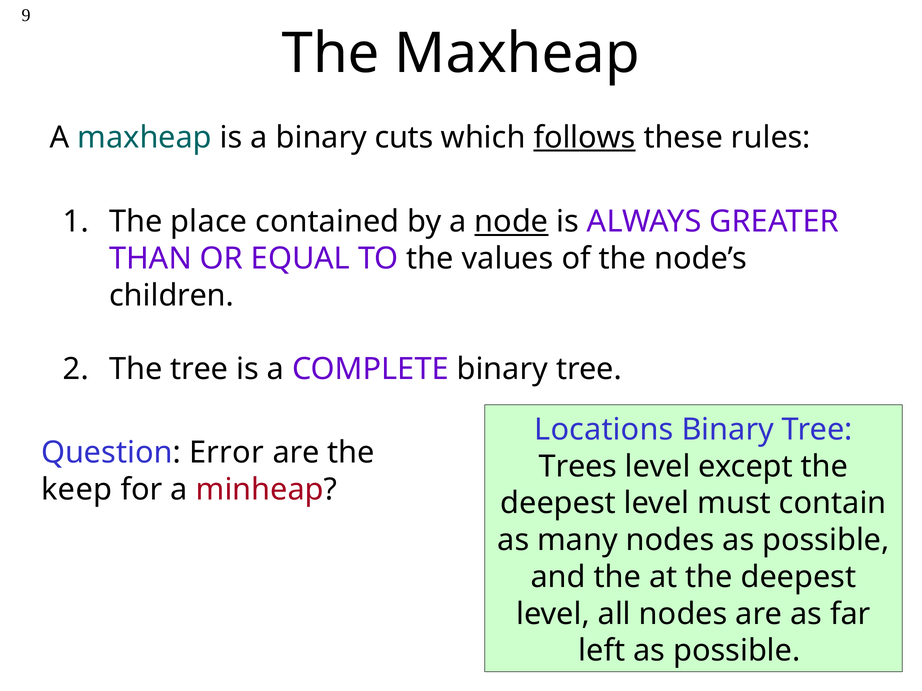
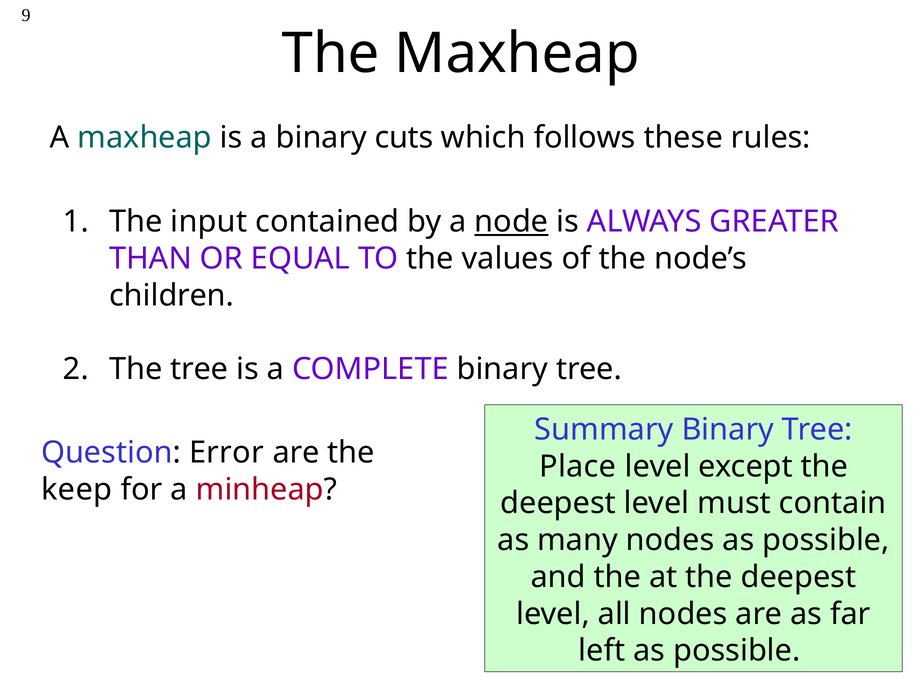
follows underline: present -> none (585, 137)
place: place -> input (209, 222)
Locations: Locations -> Summary (604, 430)
Trees: Trees -> Place (578, 467)
